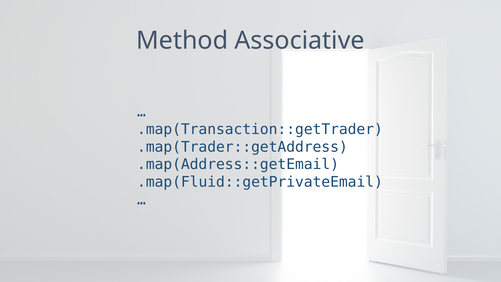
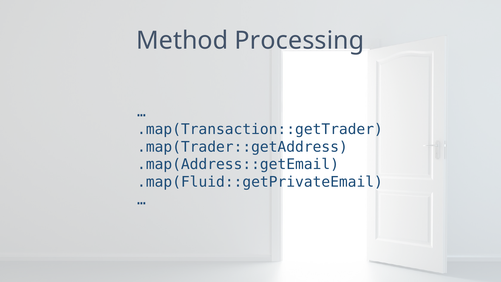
Associative: Associative -> Processing (300, 41)
